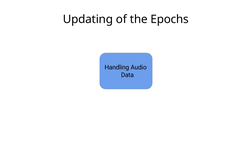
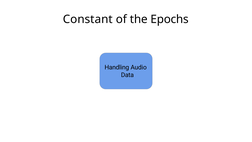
Updating: Updating -> Constant (88, 19)
